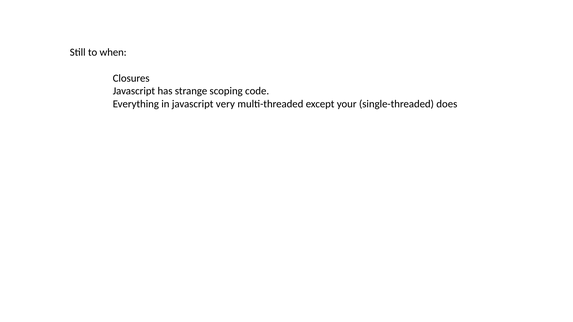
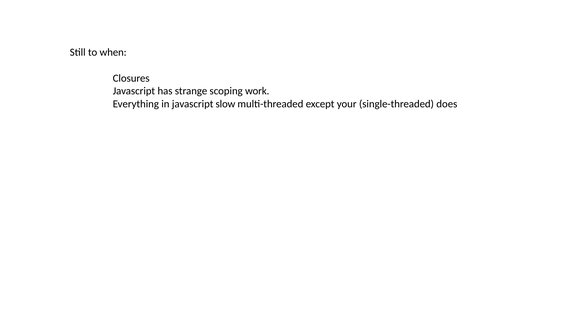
code: code -> work (257, 91)
very: very -> slow (225, 104)
